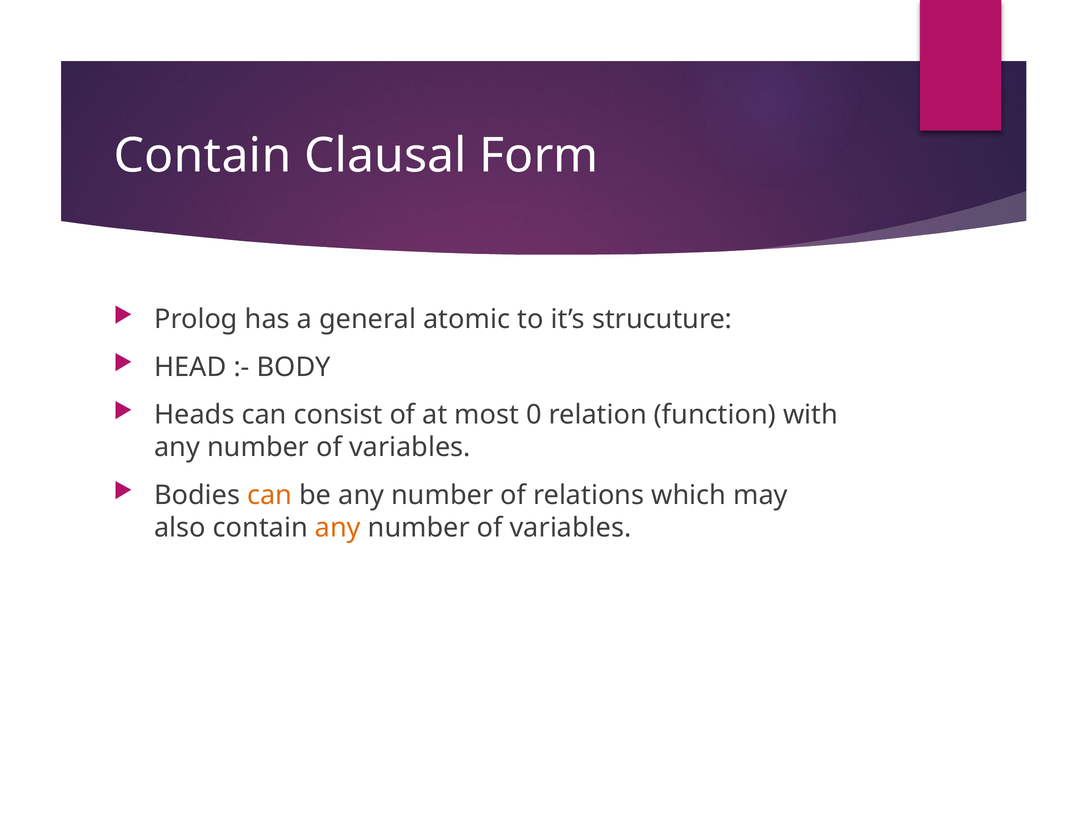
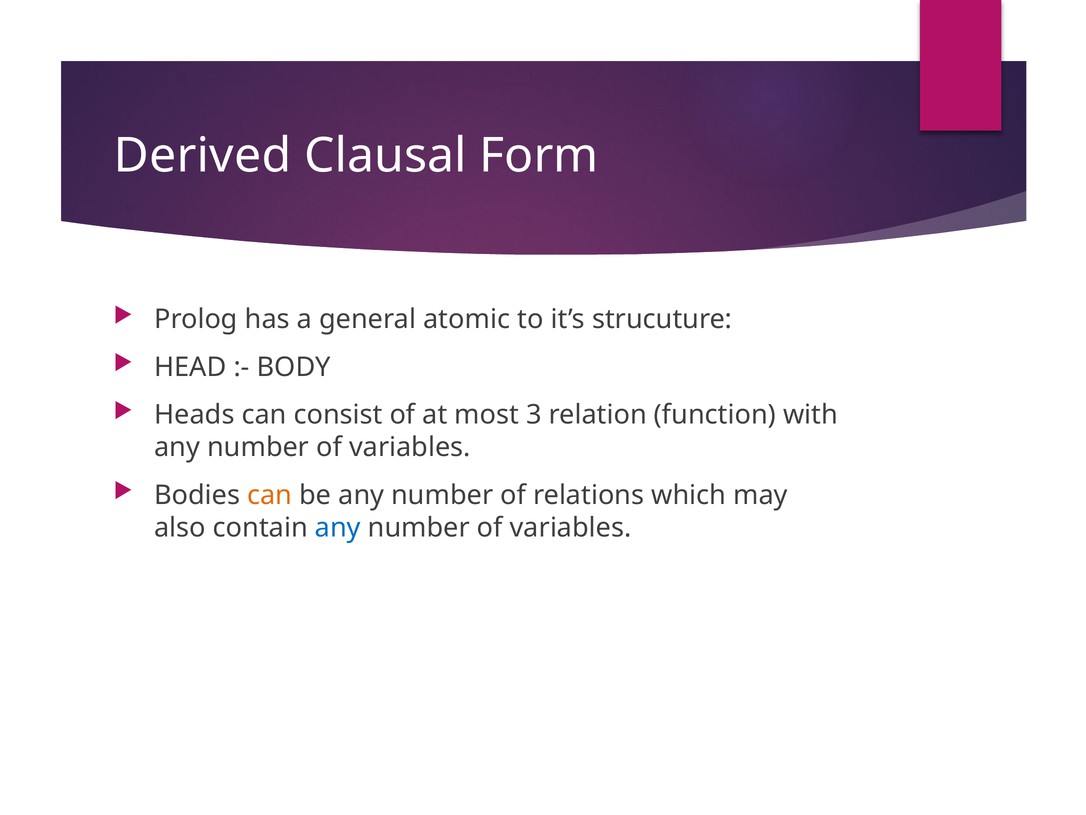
Contain: Contain -> Derived (203, 156)
0: 0 -> 3 (534, 415)
any colour: orange -> blue (338, 527)
